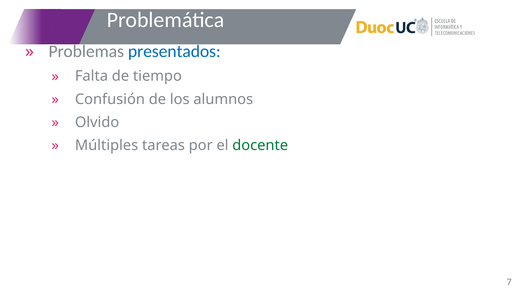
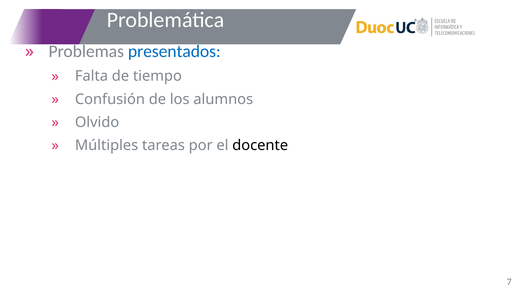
docente colour: green -> black (260, 146)
